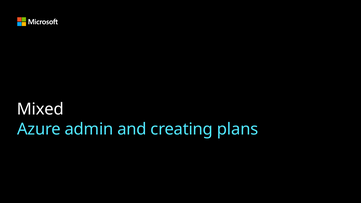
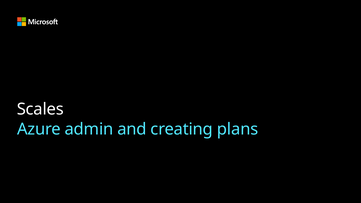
Mixed: Mixed -> Scales (40, 109)
